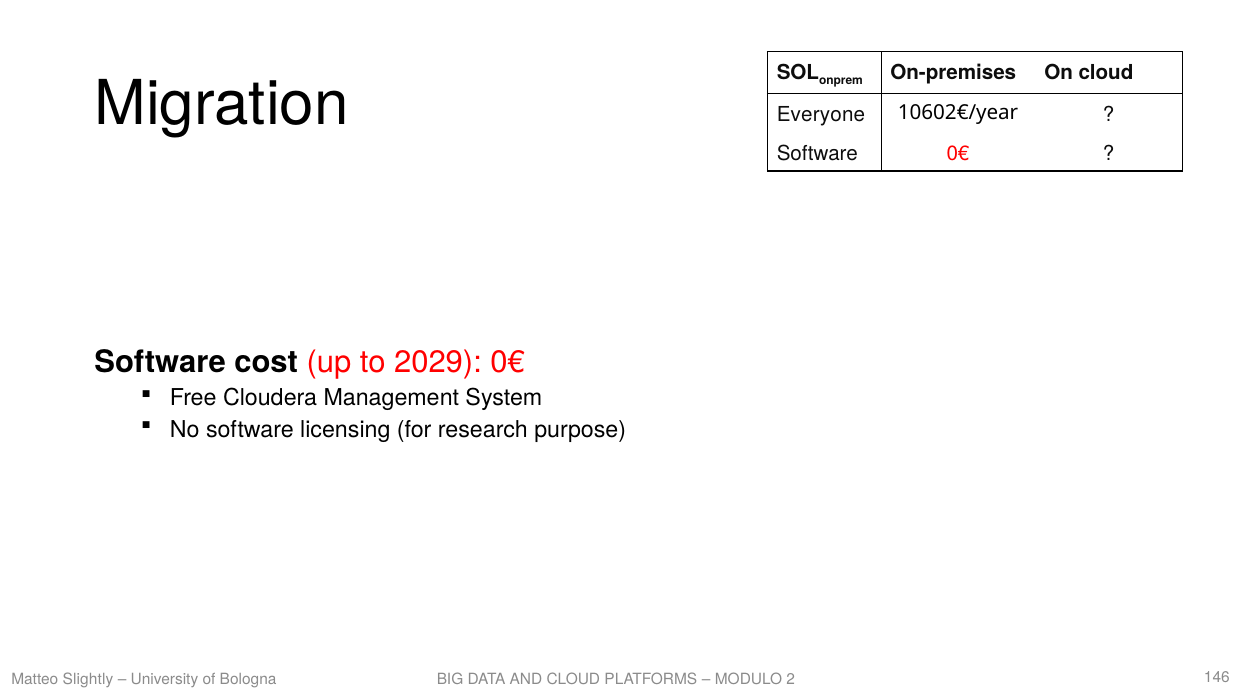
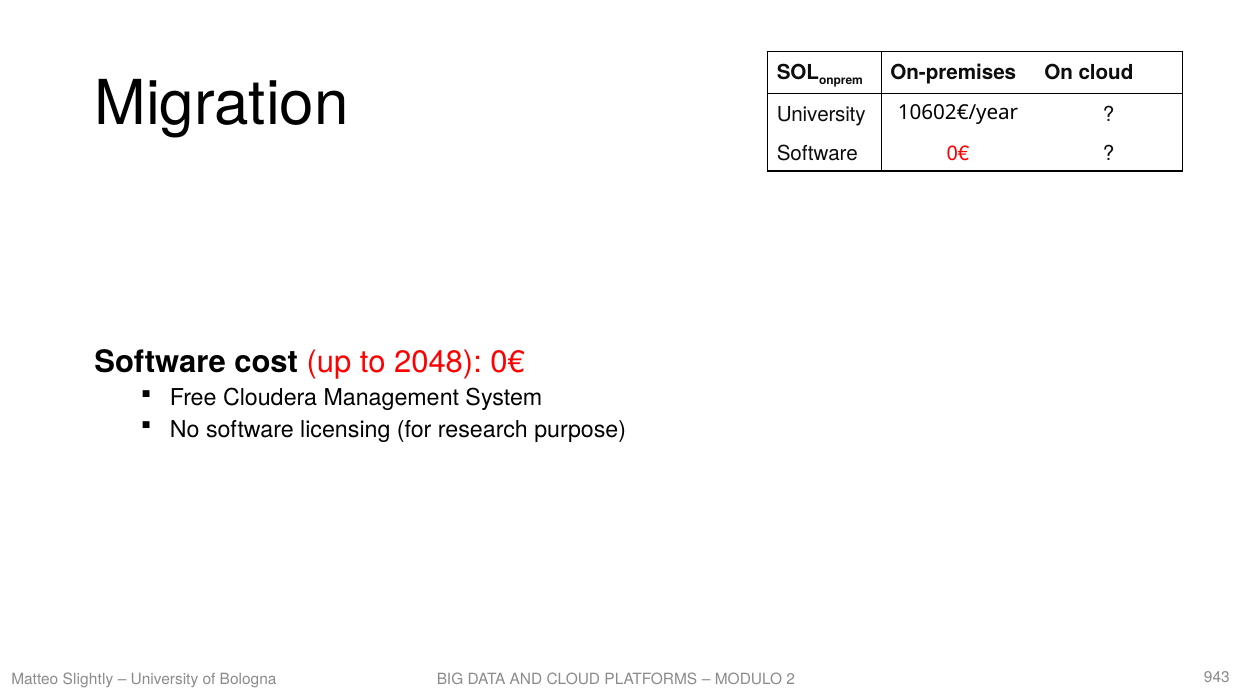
Everyone: Everyone -> University (821, 115)
2029: 2029 -> 2048 (438, 362)
146: 146 -> 943 (1217, 678)
